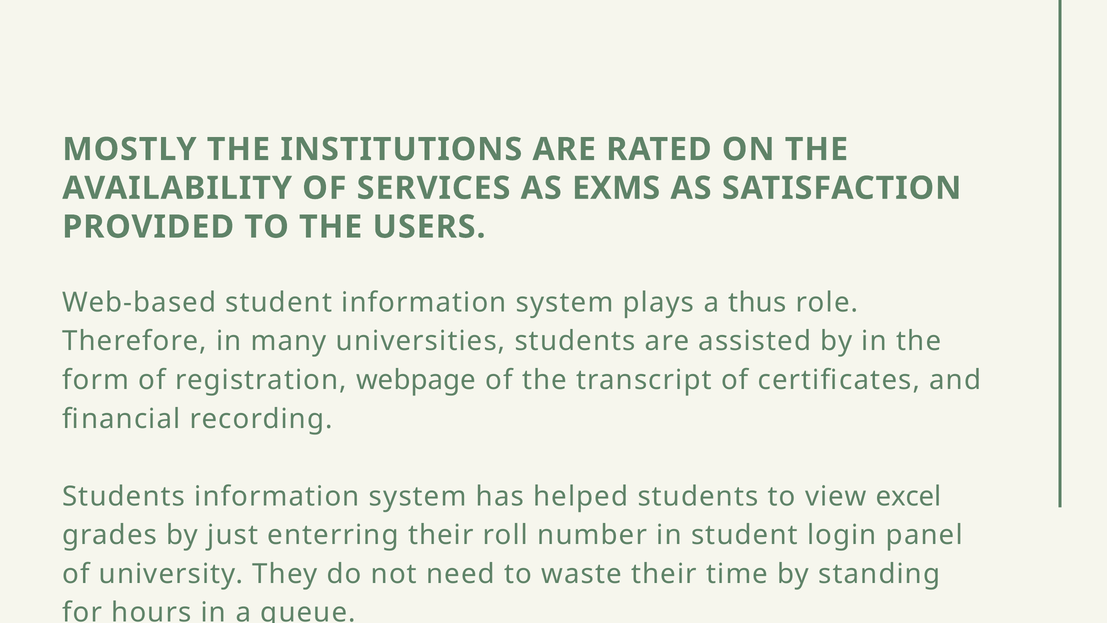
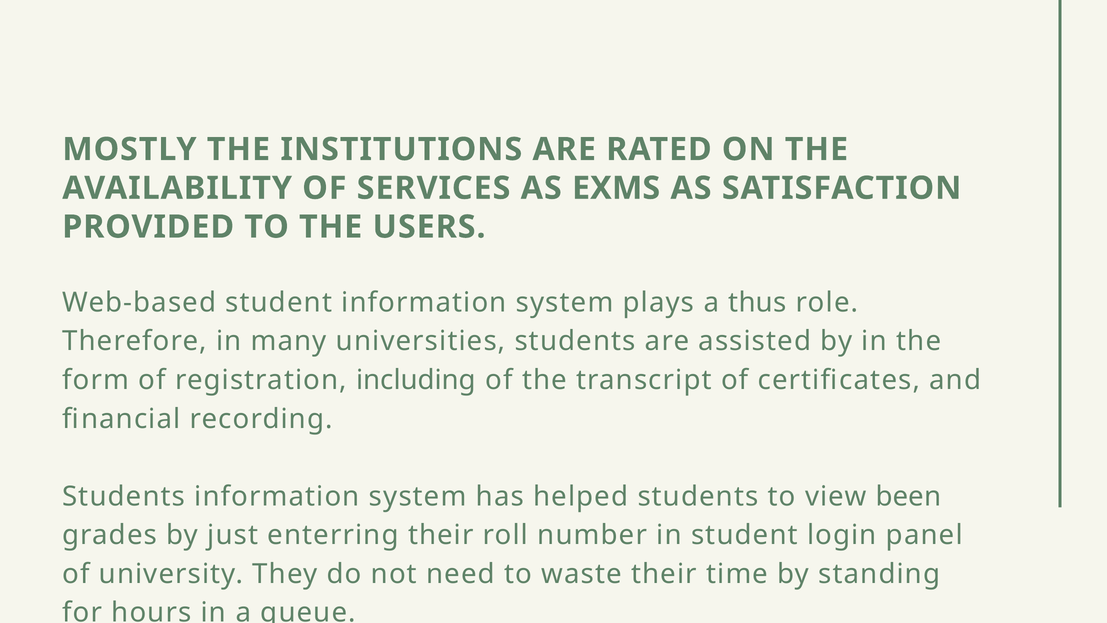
webpage: webpage -> including (416, 380)
excel: excel -> been (908, 496)
